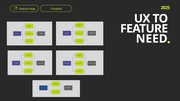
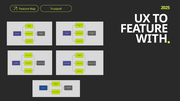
NEED: NEED -> WITH (152, 39)
